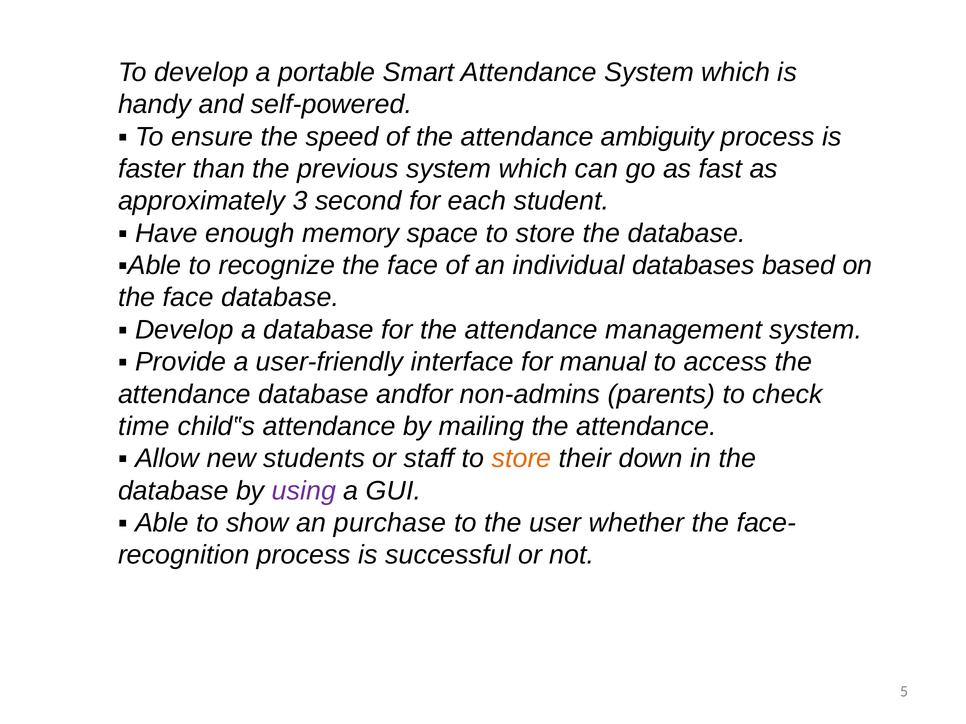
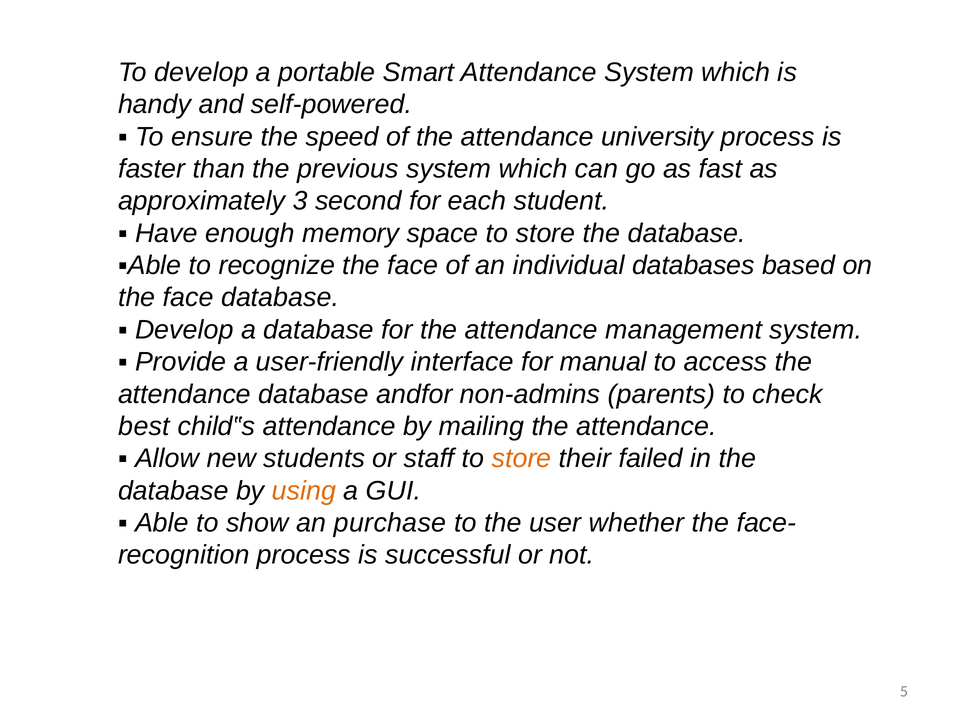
ambiguity: ambiguity -> university (657, 137)
time: time -> best (144, 427)
down: down -> failed (651, 459)
using colour: purple -> orange (304, 491)
